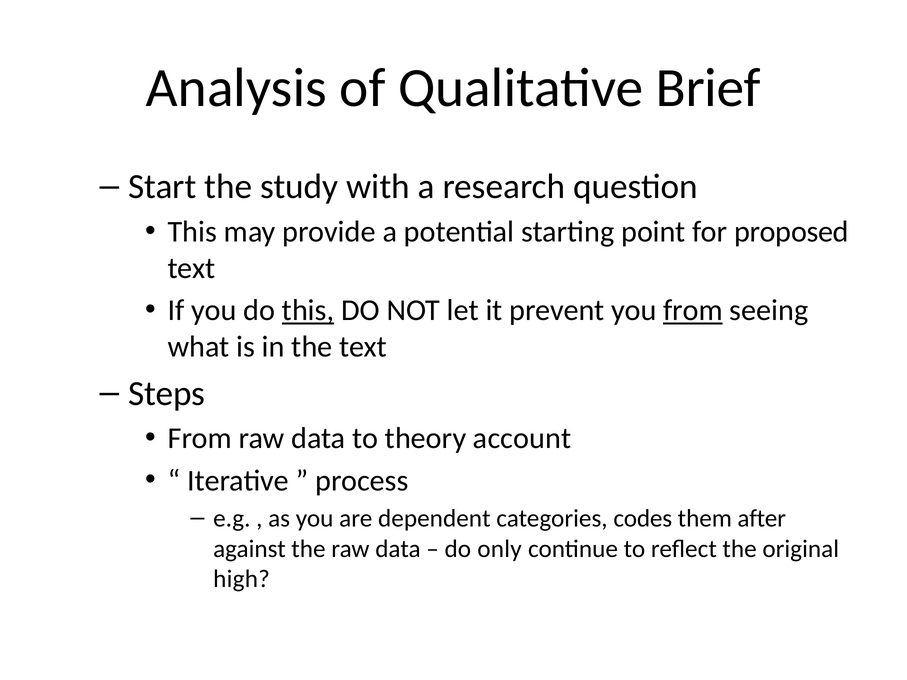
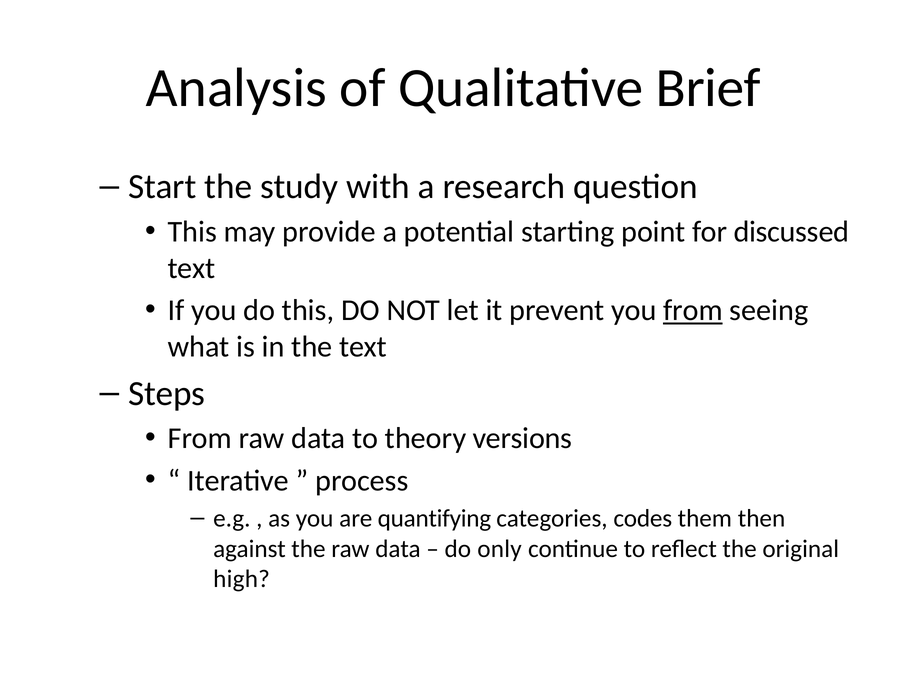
proposed: proposed -> discussed (791, 232)
this underline: present -> none (308, 311)
account: account -> versions (522, 439)
dependent: dependent -> quantifying (434, 519)
after: after -> then (762, 519)
